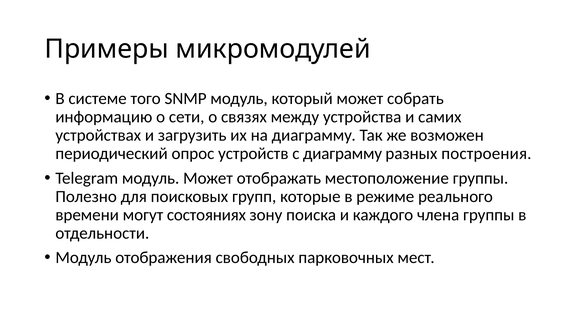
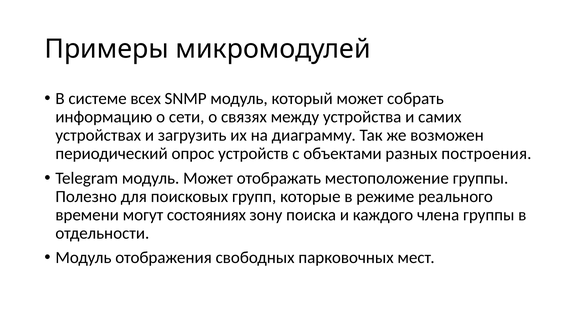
того: того -> всех (146, 99)
с диаграмму: диаграмму -> объектами (342, 154)
